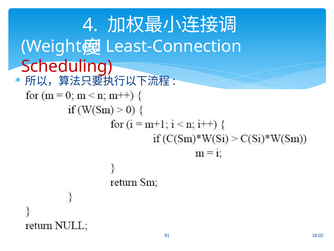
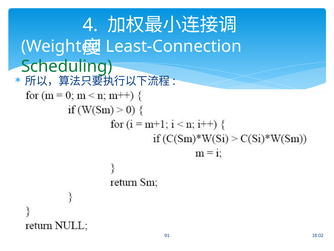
Scheduling colour: red -> green (67, 66)
